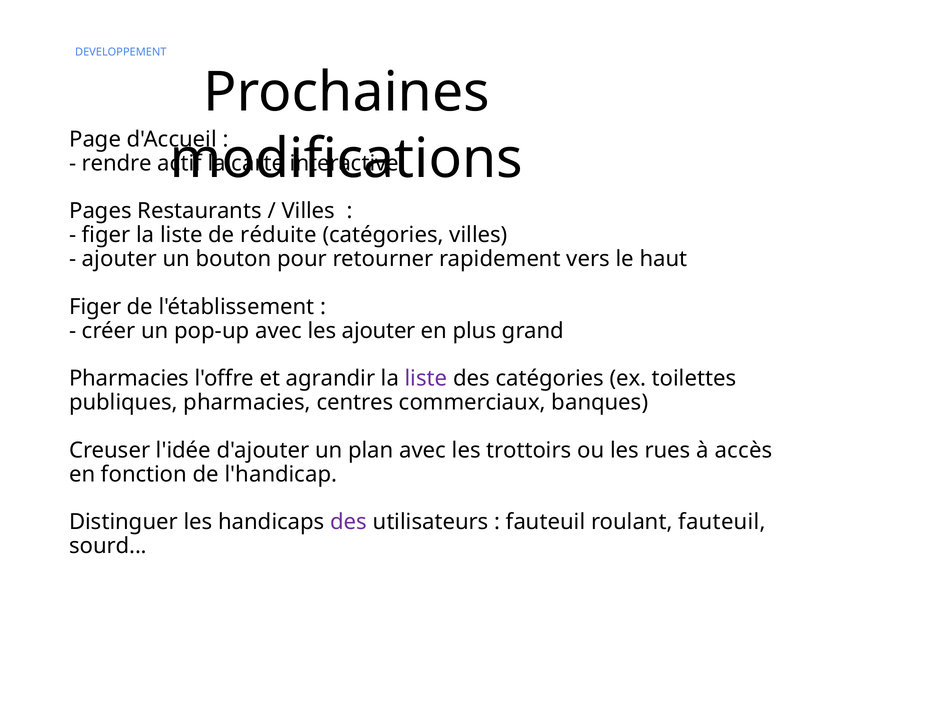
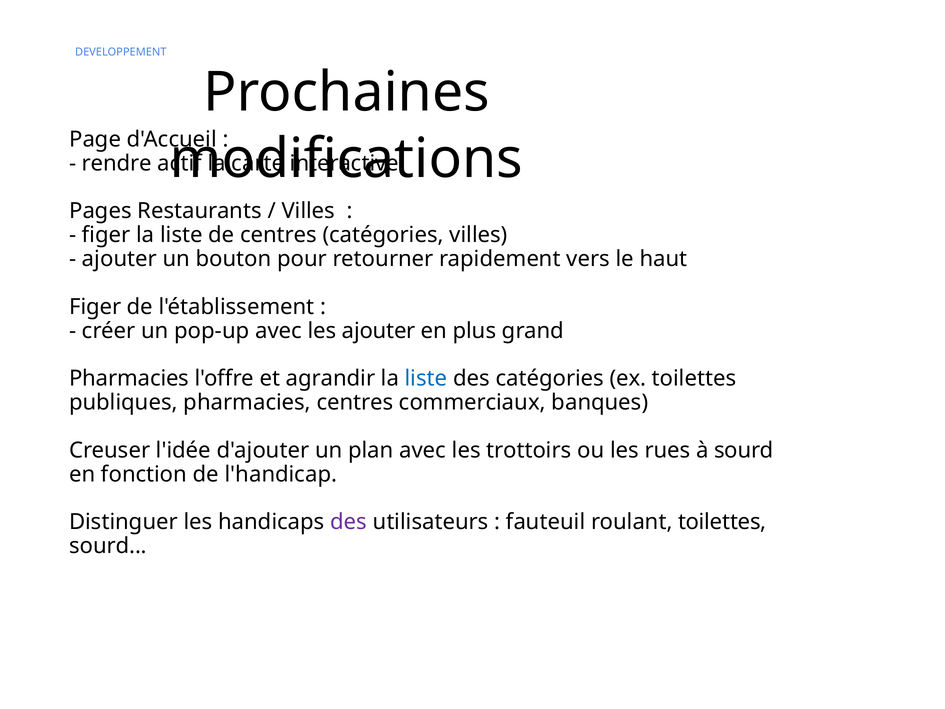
de réduite: réduite -> centres (279, 235)
liste colour: purple -> blue (426, 378)
à accès: accès -> sourd (744, 450)
roulant fauteuil: fauteuil -> toilettes (722, 522)
